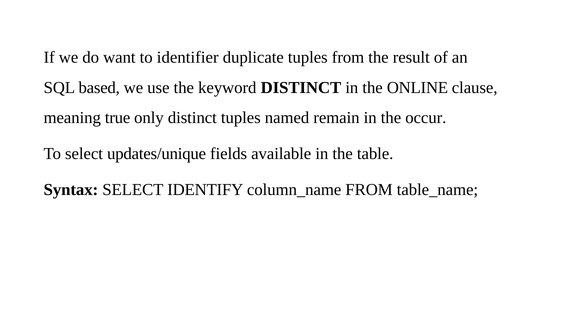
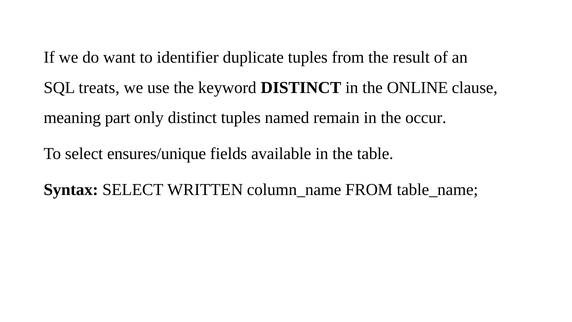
based: based -> treats (99, 87)
true: true -> part (118, 117)
updates/unique: updates/unique -> ensures/unique (157, 153)
IDENTIFY: IDENTIFY -> WRITTEN (205, 190)
